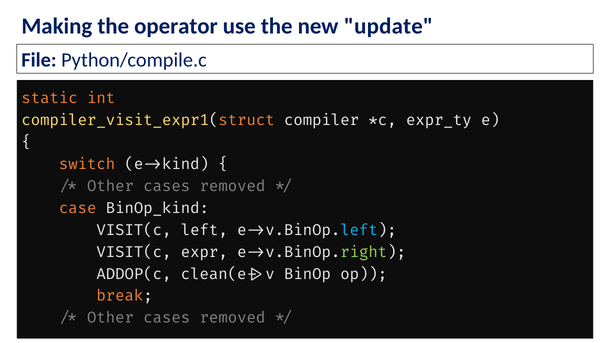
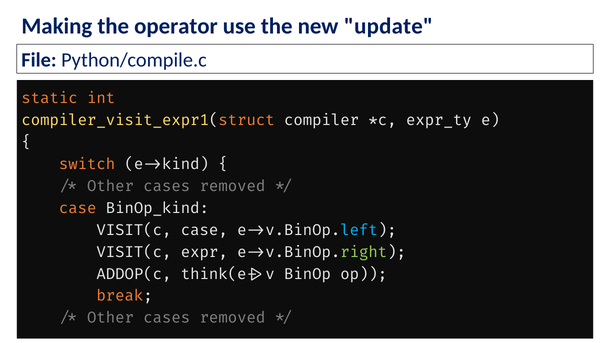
VISIT(c left: left -> case (204, 230)
clean(e->v.BinOp.op: clean(e->v.BinOp.op -> think(e->v.BinOp.op (284, 274)
